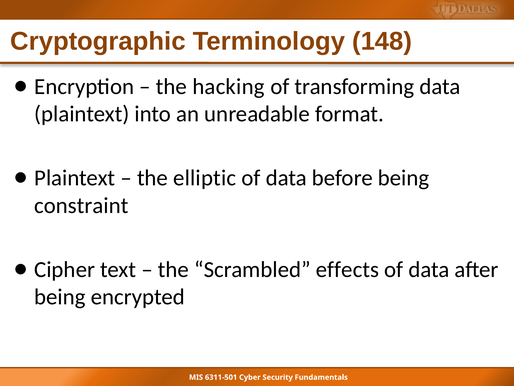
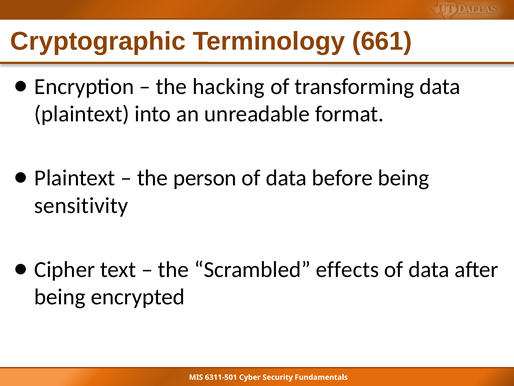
148: 148 -> 661 (382, 41)
elliptic: elliptic -> person (205, 178)
constraint: constraint -> sensitivity (81, 205)
